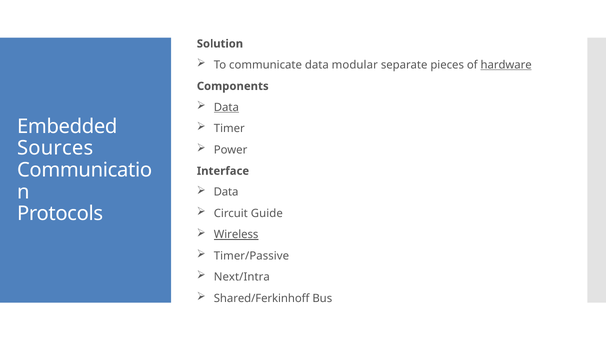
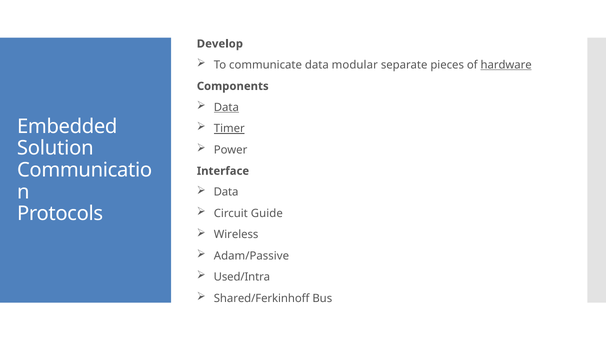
Solution: Solution -> Develop (220, 44)
Timer underline: none -> present (229, 129)
Sources: Sources -> Solution (55, 148)
Wireless underline: present -> none (236, 235)
Timer/Passive: Timer/Passive -> Adam/Passive (251, 256)
Next/Intra: Next/Intra -> Used/Intra (242, 277)
